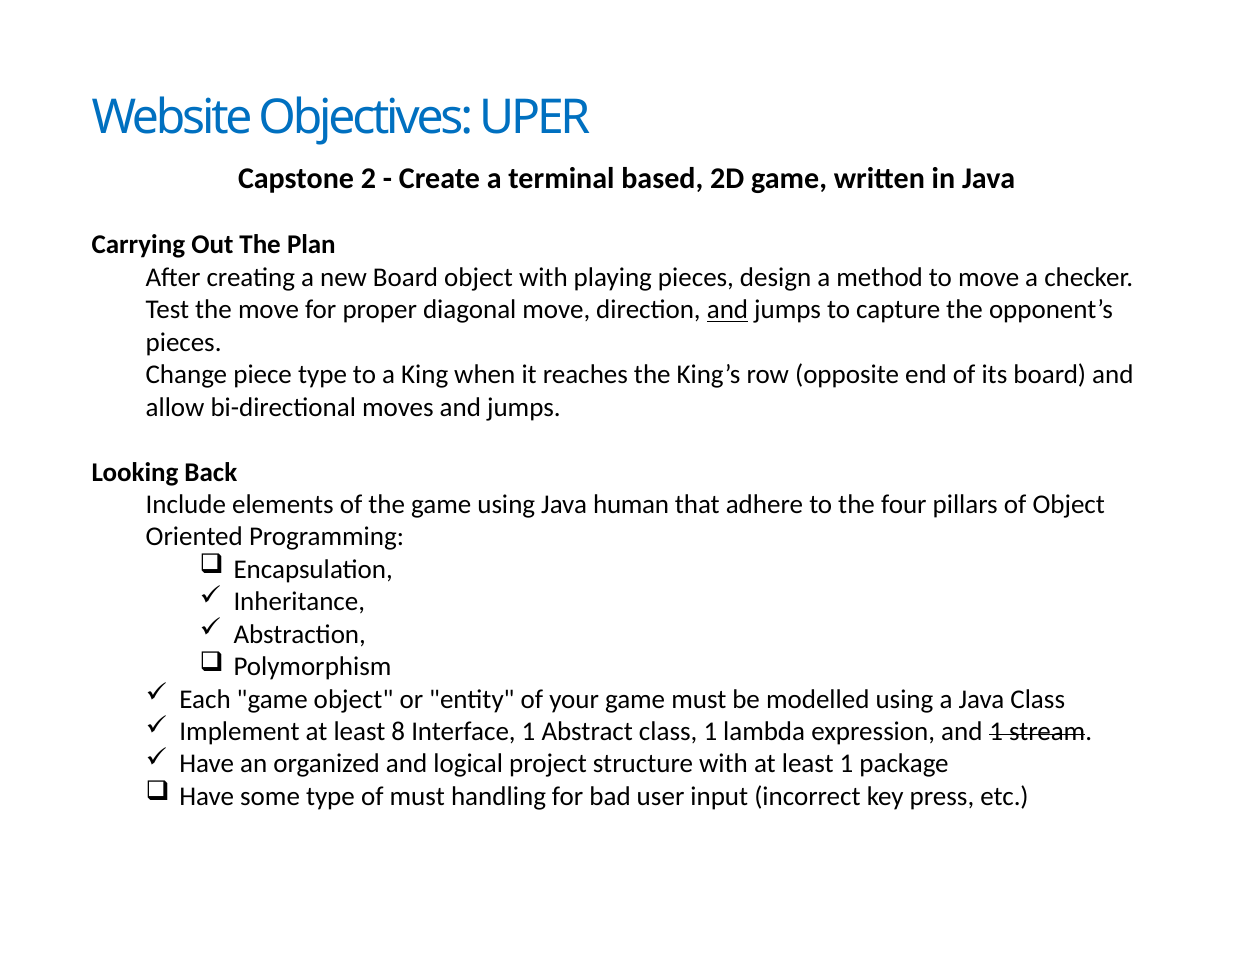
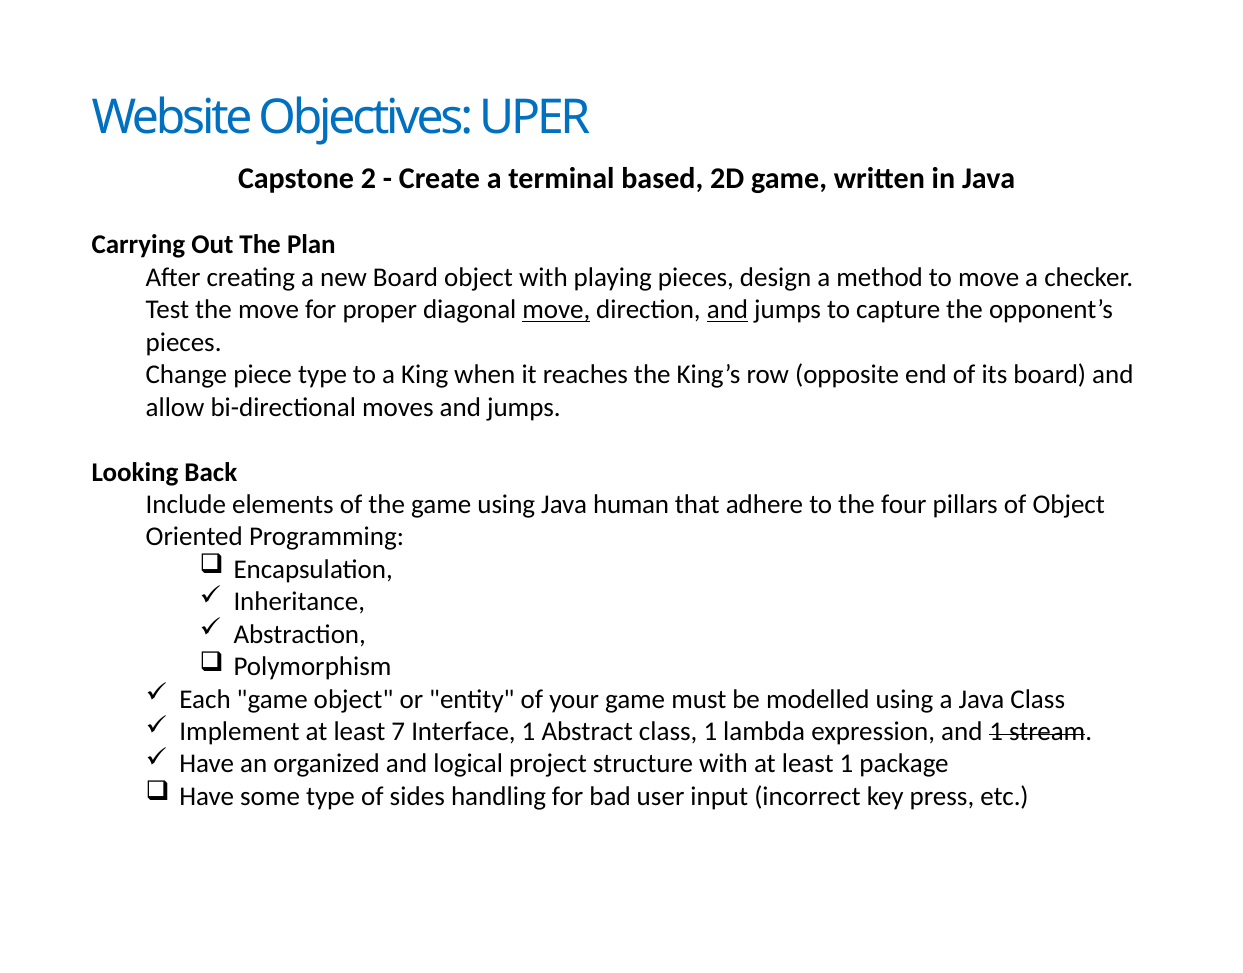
move underline: none -> present (556, 310)
8: 8 -> 7 (398, 731)
of must: must -> sides (417, 796)
